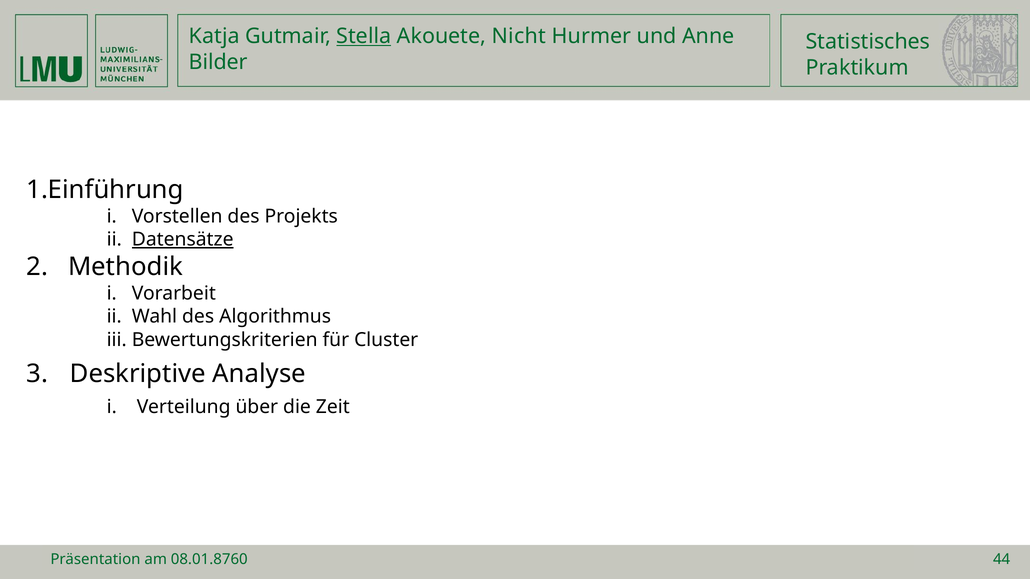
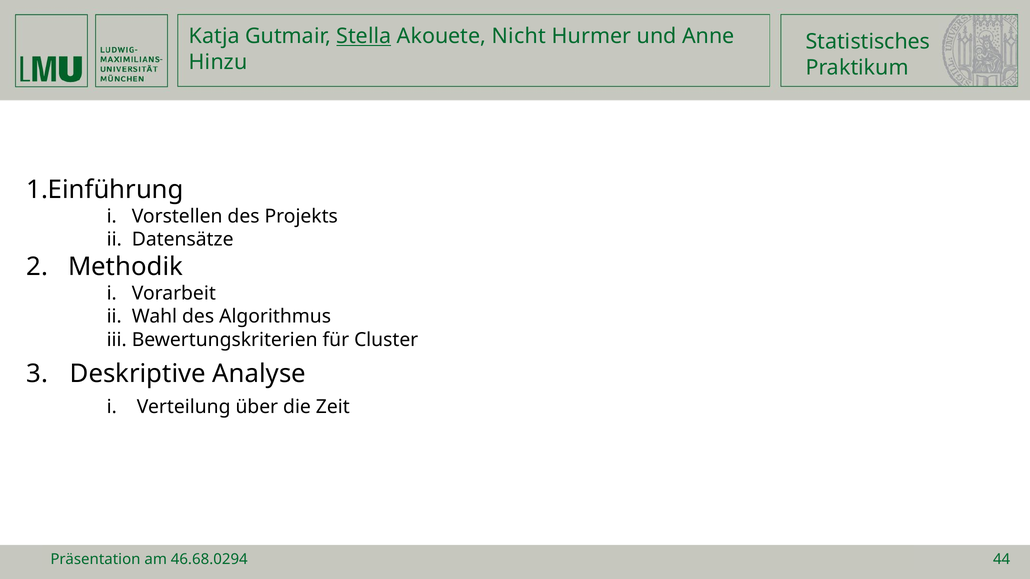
Bilder: Bilder -> Hinzu (218, 62)
Datensätze underline: present -> none (183, 240)
08.01.8760: 08.01.8760 -> 46.68.0294 (209, 560)
